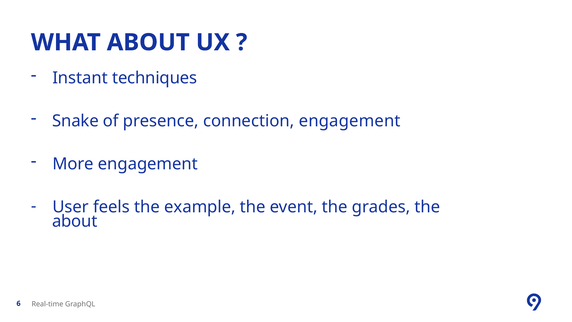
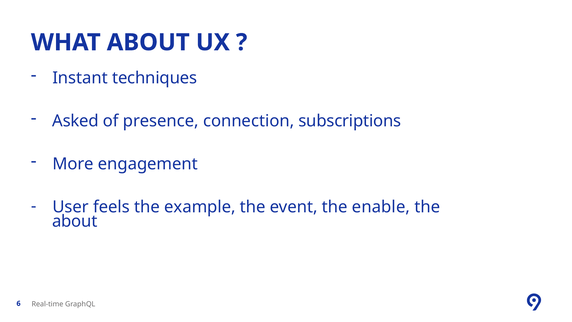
Snake: Snake -> Asked (76, 121)
connection engagement: engagement -> subscriptions (350, 121)
grades: grades -> enable (381, 207)
